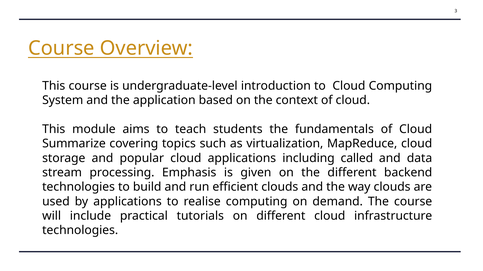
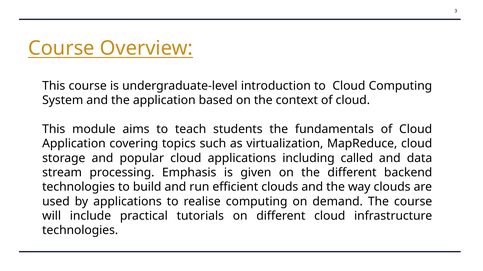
Summarize: Summarize -> Application (74, 144)
